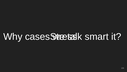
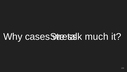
smart: smart -> much (97, 36)
